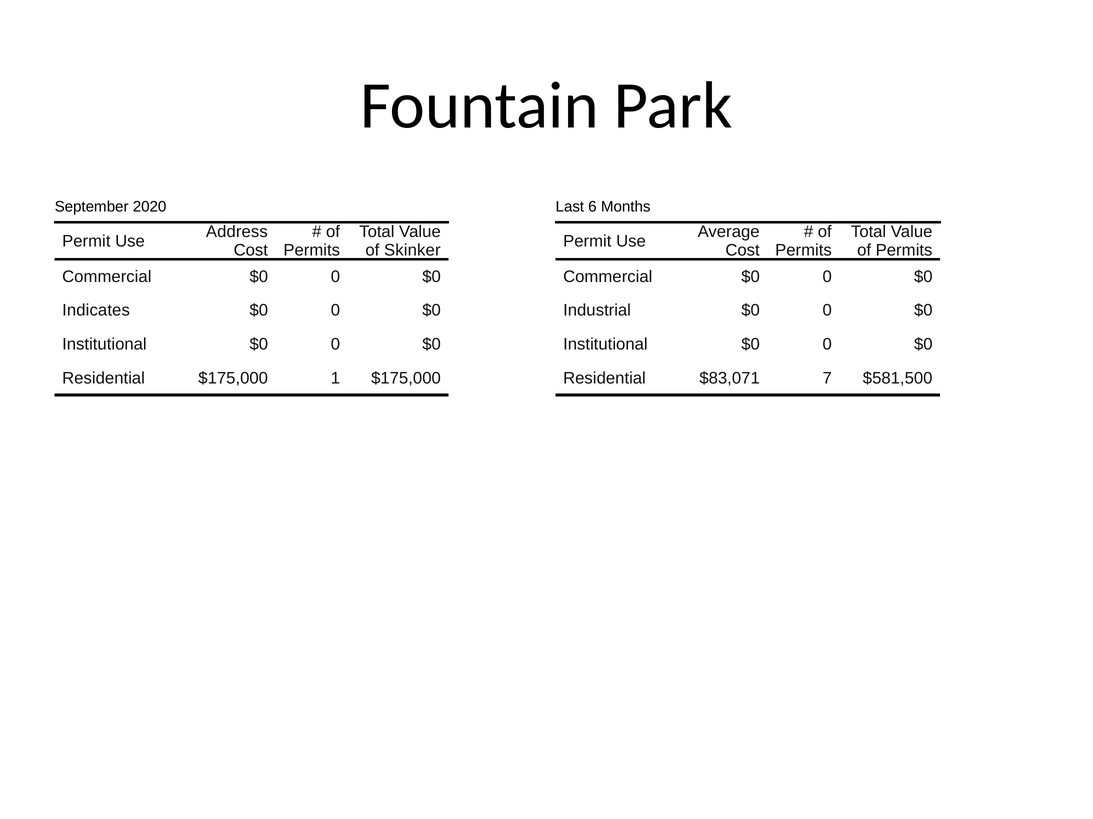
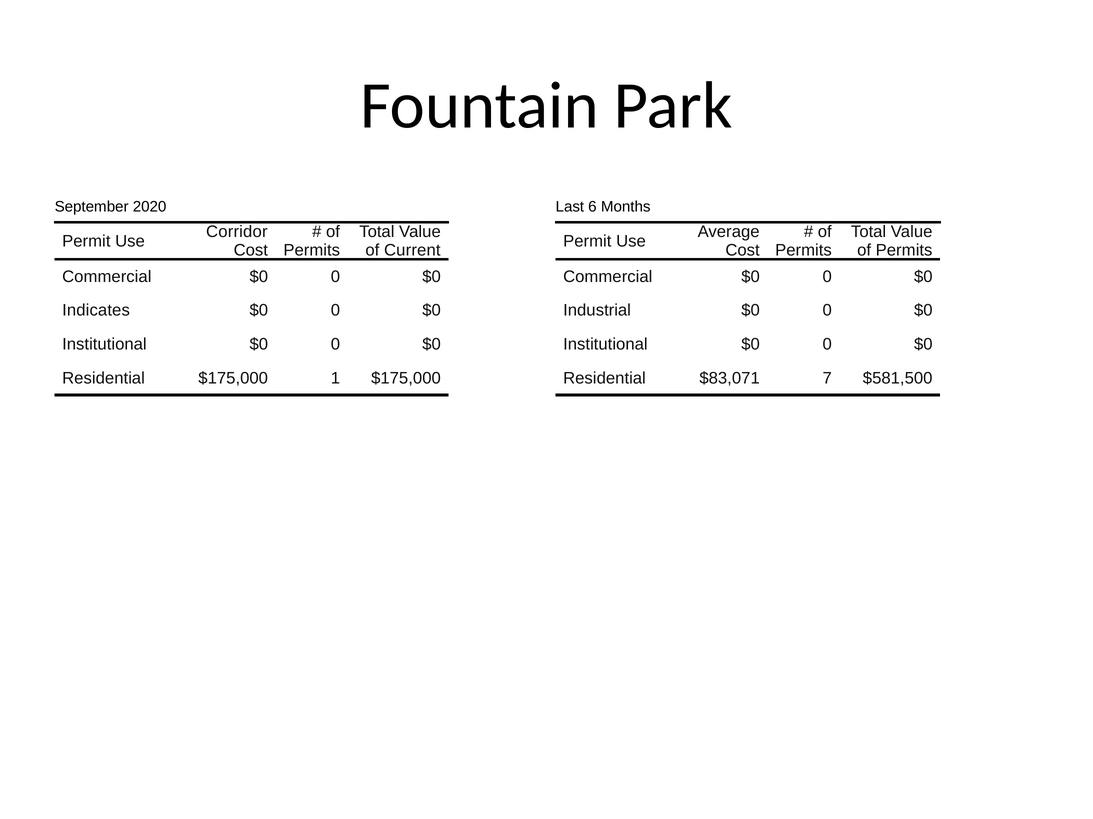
Address: Address -> Corridor (237, 232)
Skinker: Skinker -> Current (412, 251)
